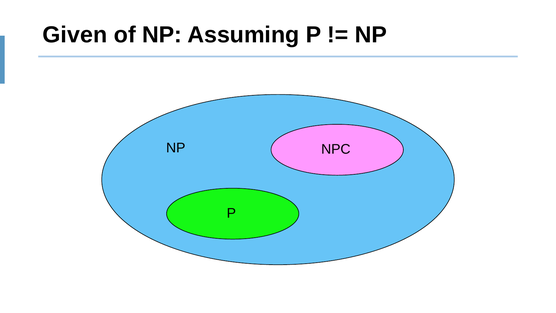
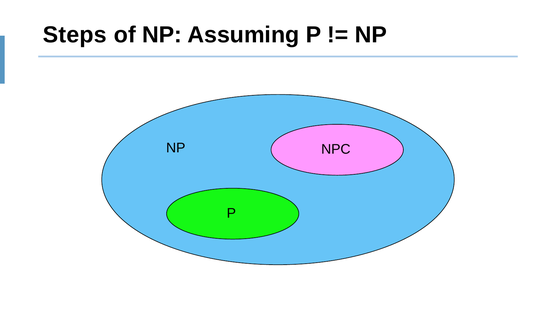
Given: Given -> Steps (75, 35)
